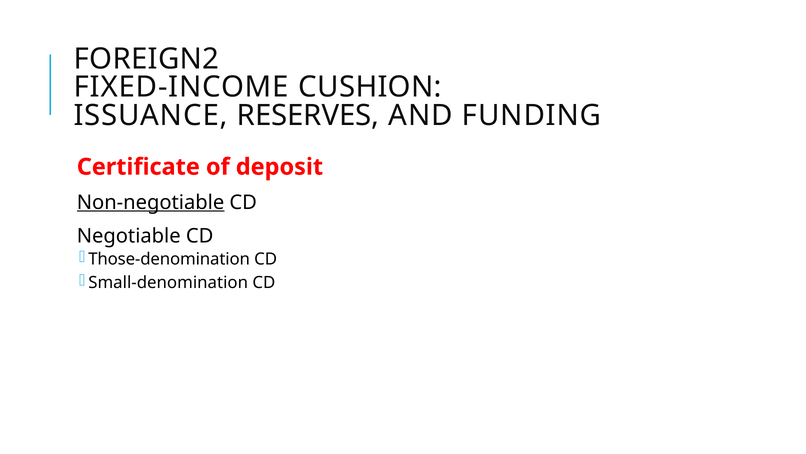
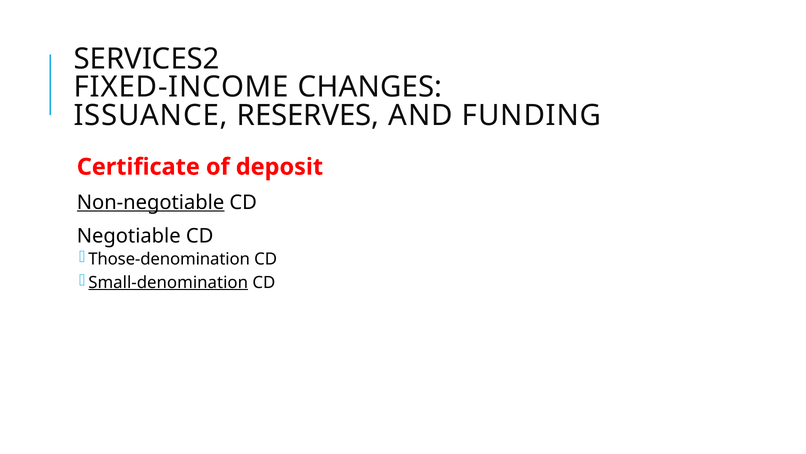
FOREIGN2: FOREIGN2 -> SERVICES2 (147, 59)
CUSHION: CUSHION -> CHANGES (370, 87)
Small-denomination underline: none -> present (168, 282)
